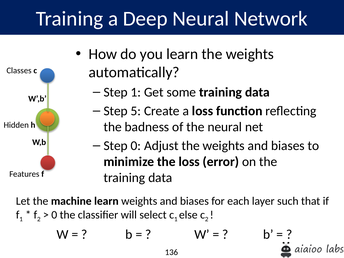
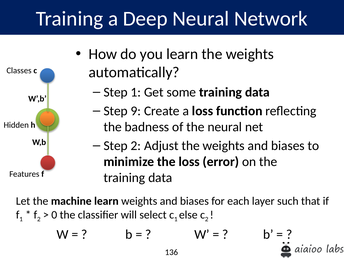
5: 5 -> 9 (136, 111)
Step 0: 0 -> 2 (136, 146)
